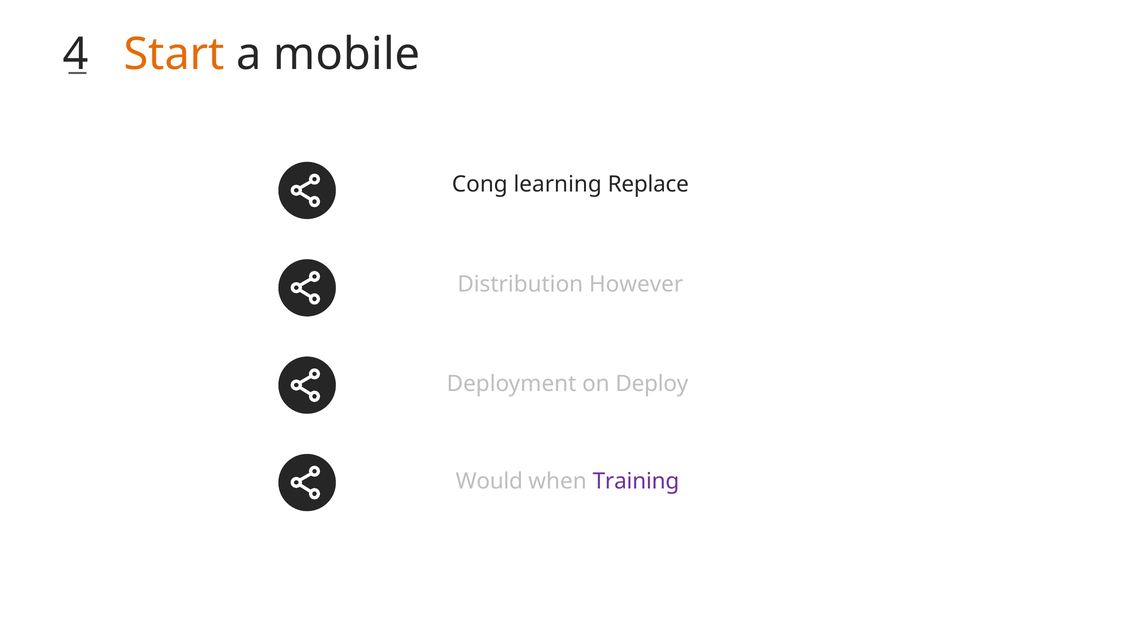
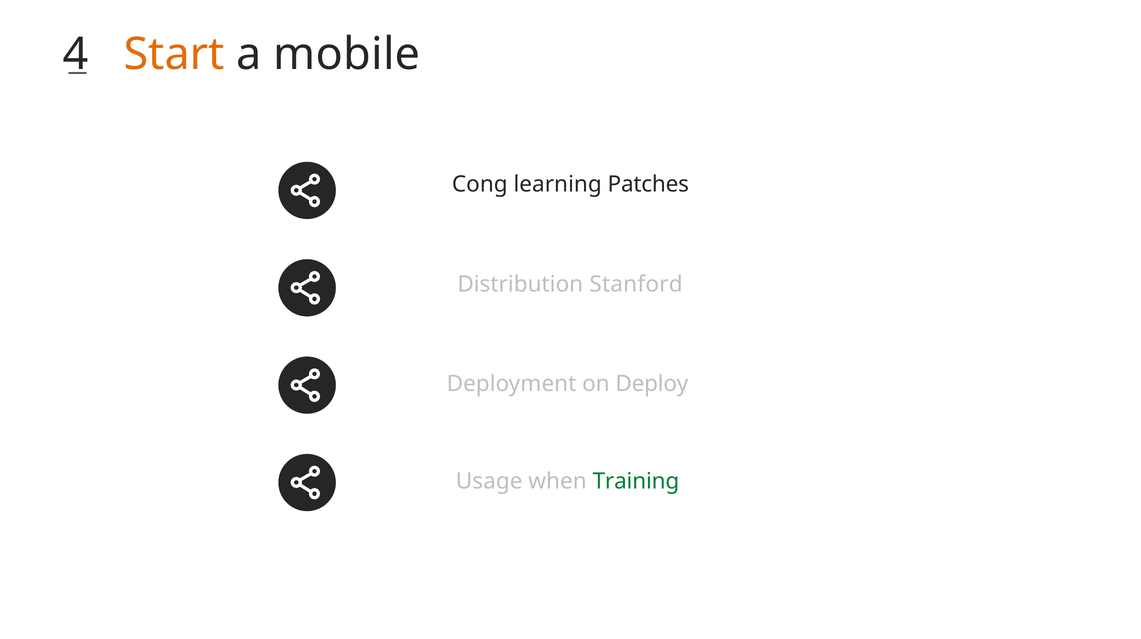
Replace: Replace -> Patches (648, 185)
However: However -> Stanford (636, 284)
Would: Would -> Usage (489, 481)
Training colour: purple -> green (636, 481)
